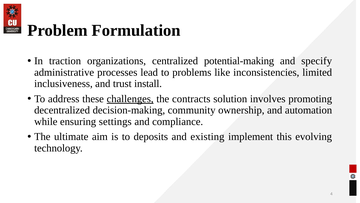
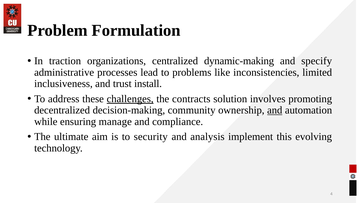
potential-making: potential-making -> dynamic-making (239, 61)
and underline: none -> present (275, 110)
settings: settings -> manage (115, 121)
deposits: deposits -> security (151, 136)
existing: existing -> analysis (207, 136)
